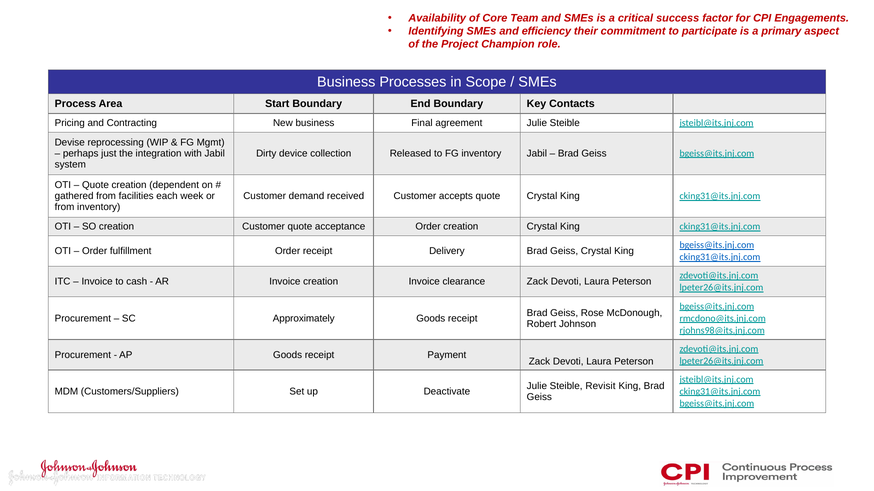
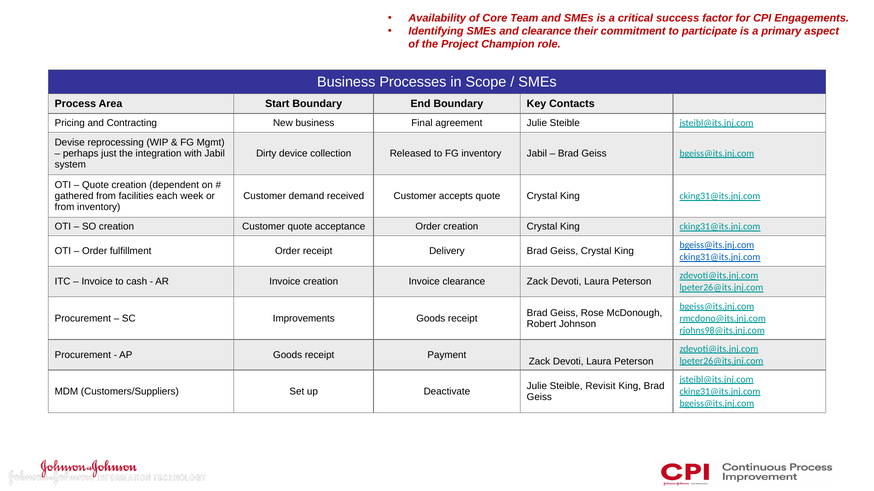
and efficiency: efficiency -> clearance (546, 31)
Approximately: Approximately -> Improvements (304, 319)
